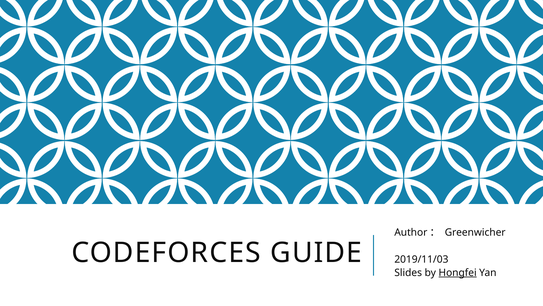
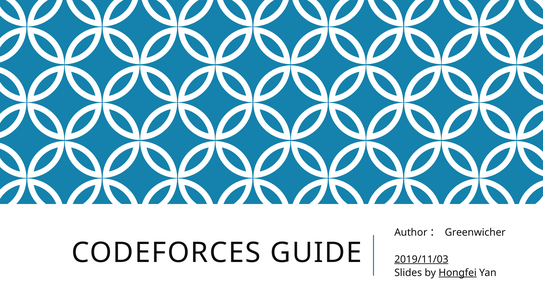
2019/11/03 underline: none -> present (421, 259)
